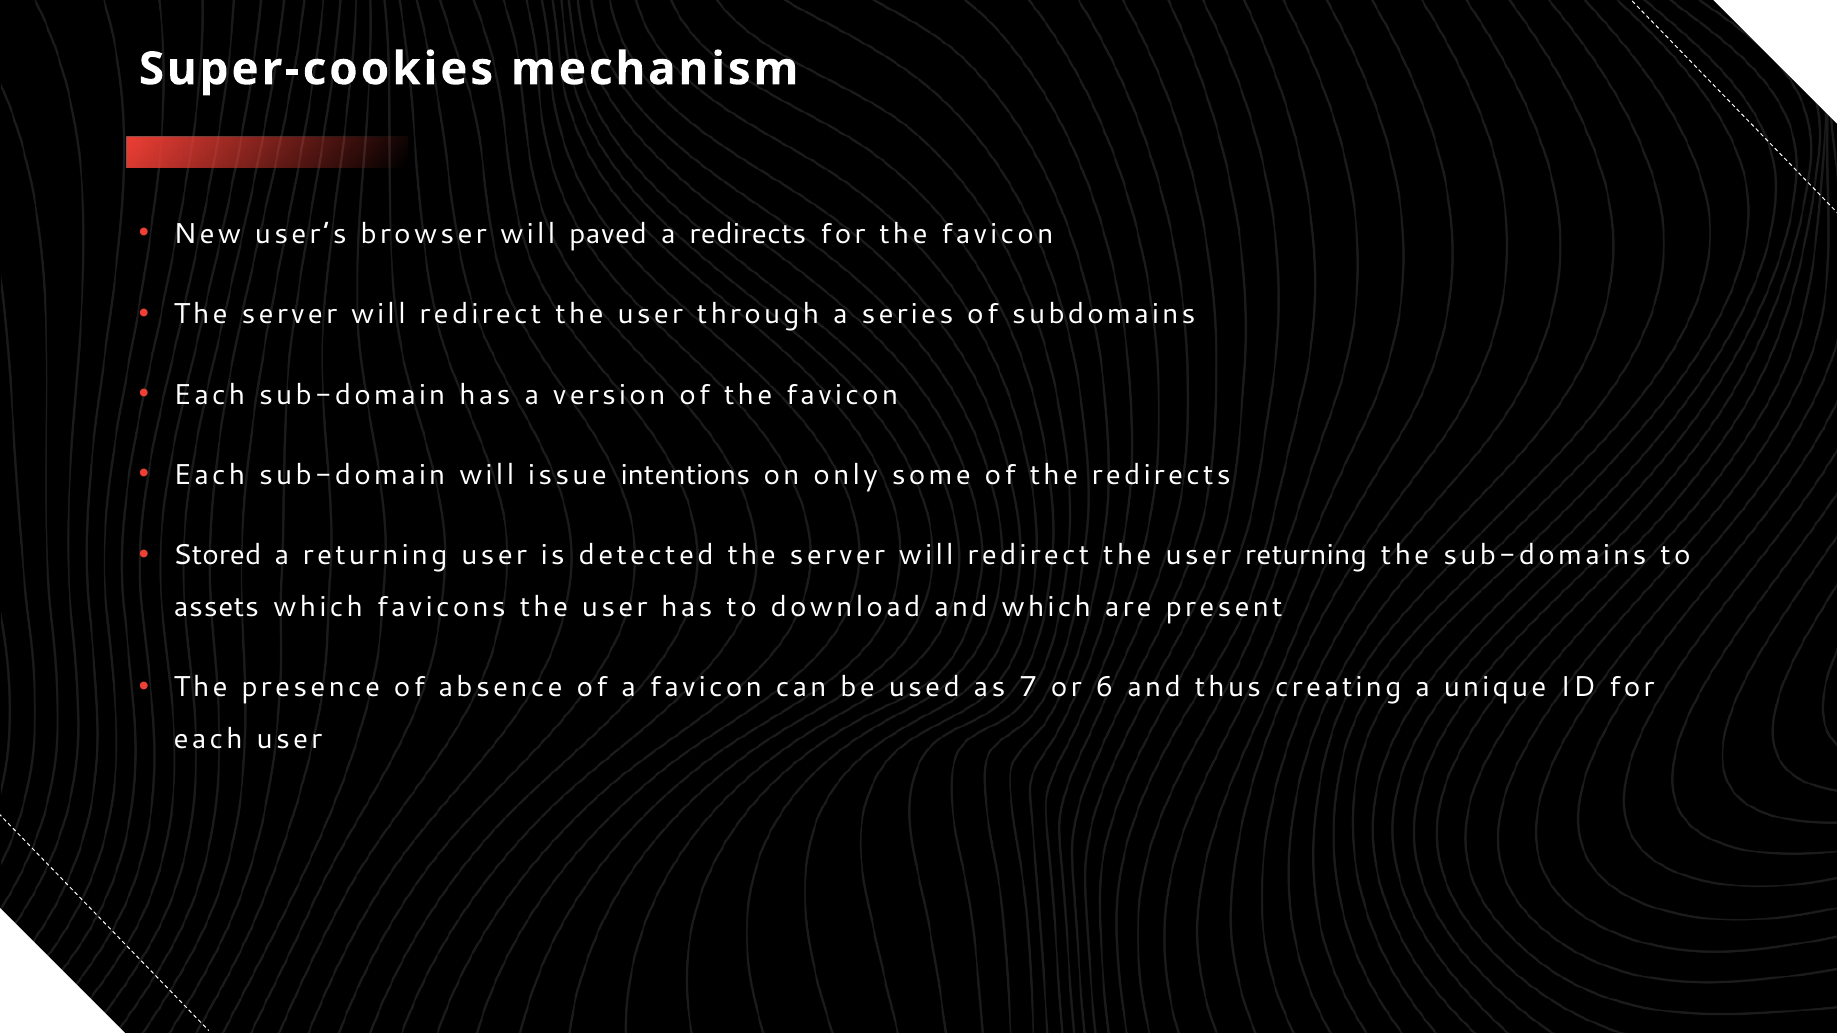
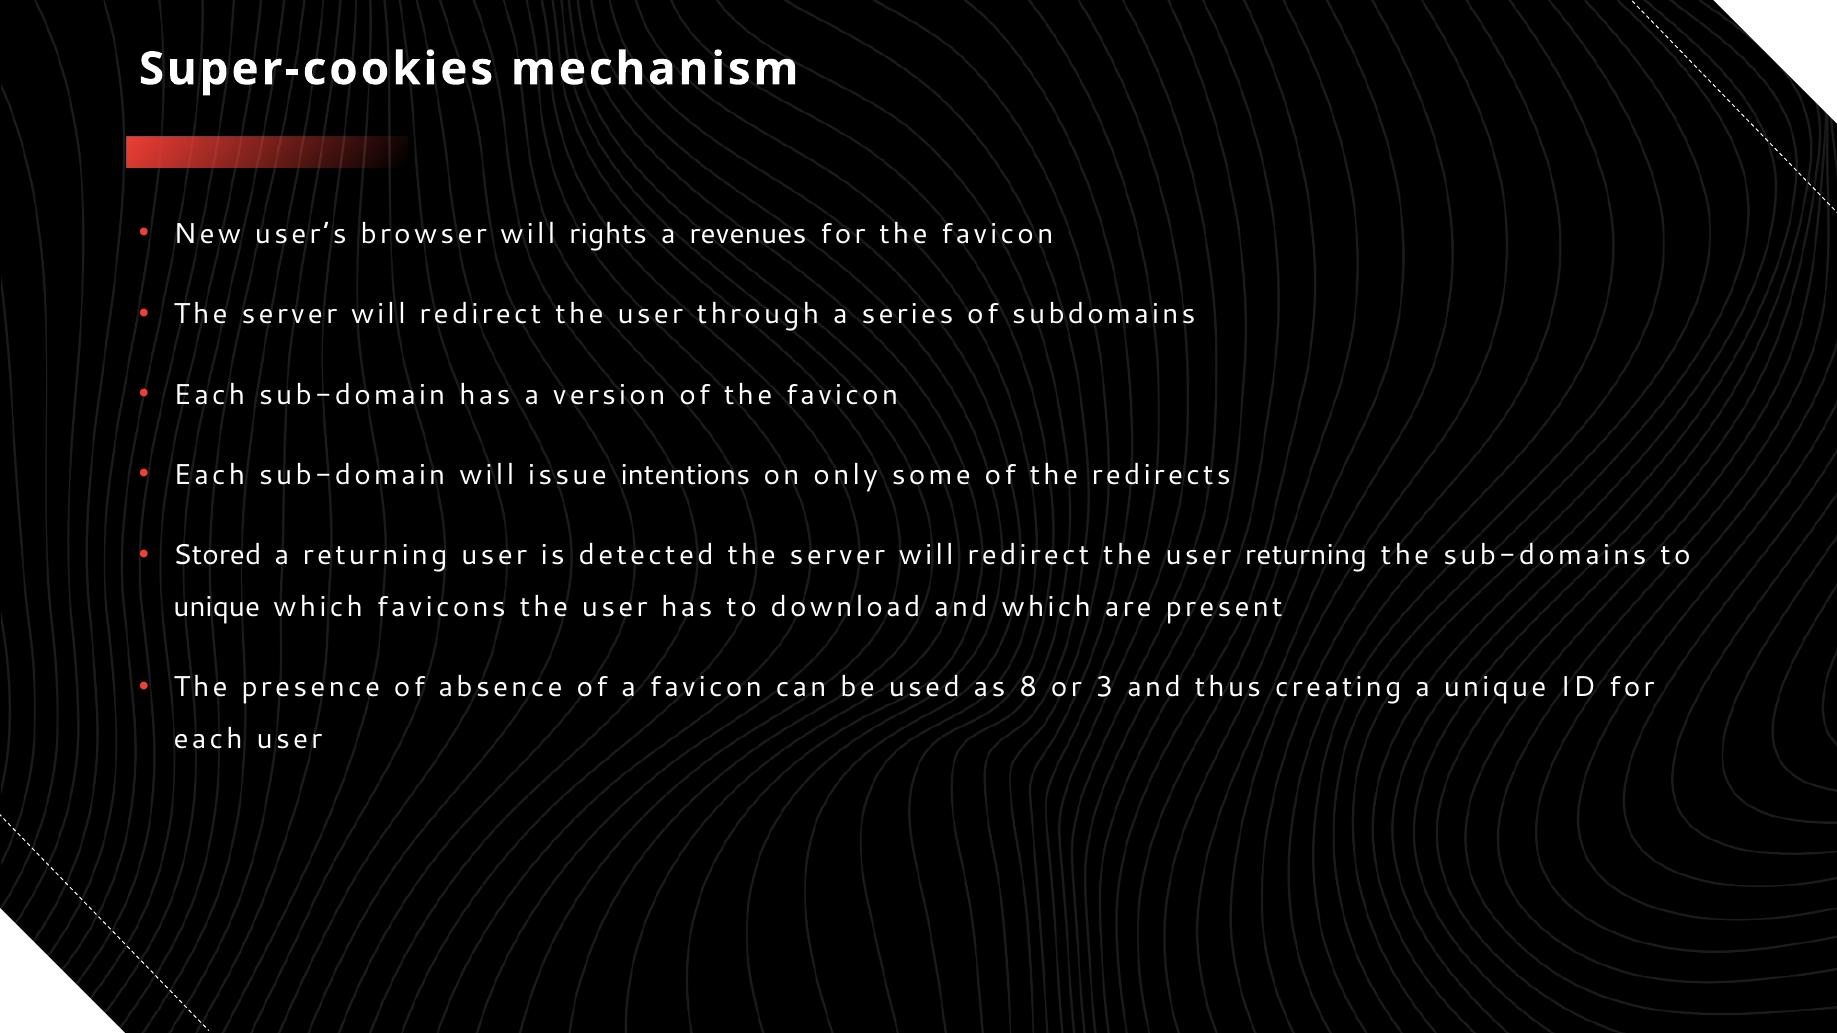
paved: paved -> rights (608, 234)
a redirects: redirects -> revenues (748, 234)
assets: assets -> unique (217, 607)
7: 7 -> 8 (1028, 687)
6: 6 -> 3 (1104, 687)
